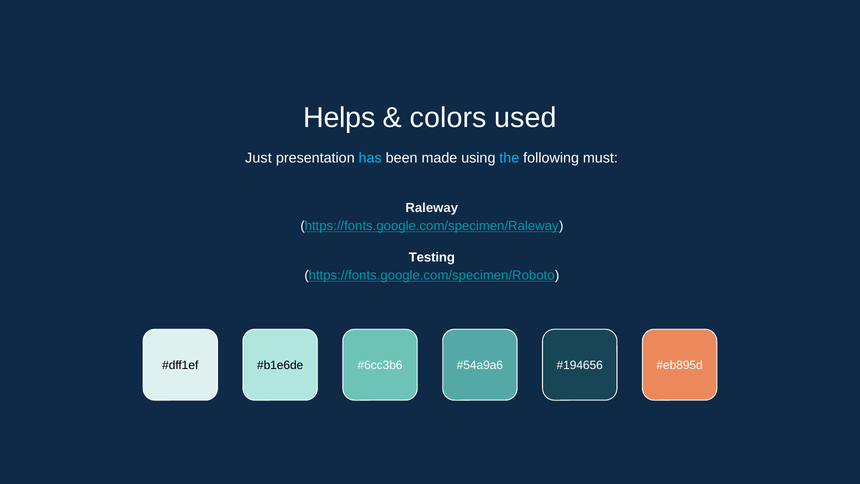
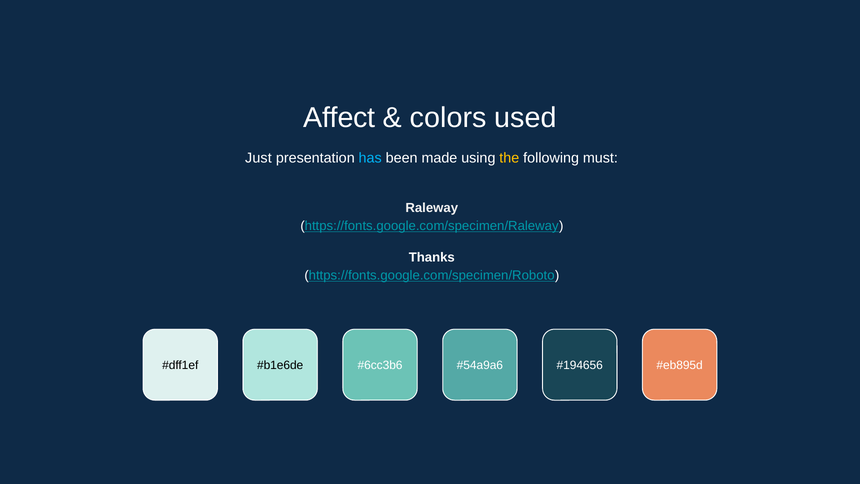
Helps: Helps -> Affect (339, 118)
the colour: light blue -> yellow (509, 158)
Testing: Testing -> Thanks (432, 257)
